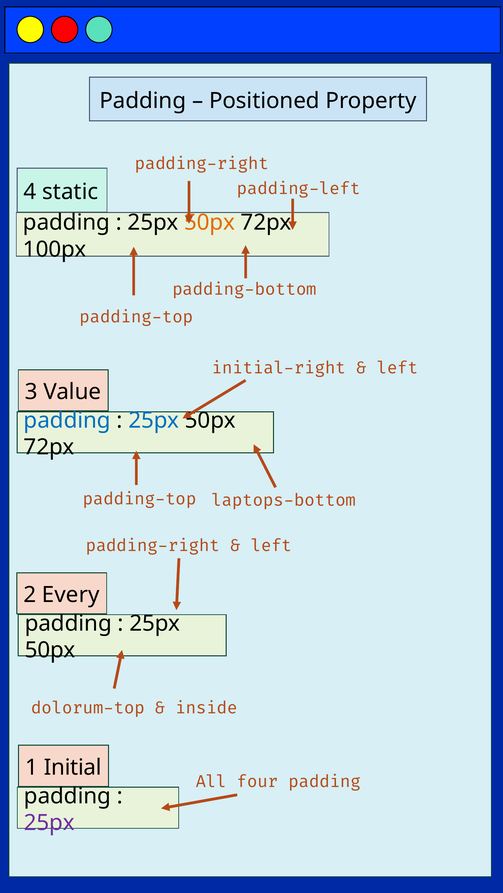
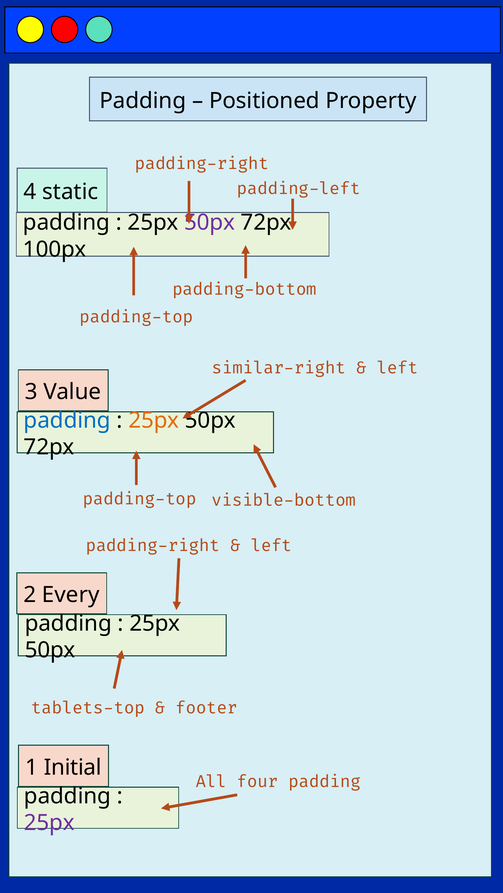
50px colour: orange -> purple (209, 223)
initial-right: initial-right -> similar-right (279, 368)
25px colour: blue -> orange (154, 421)
laptops-bottom: laptops-bottom -> visible-bottom (284, 501)
dolorum-top: dolorum-top -> tablets-top (88, 709)
inside: inside -> footer (207, 709)
